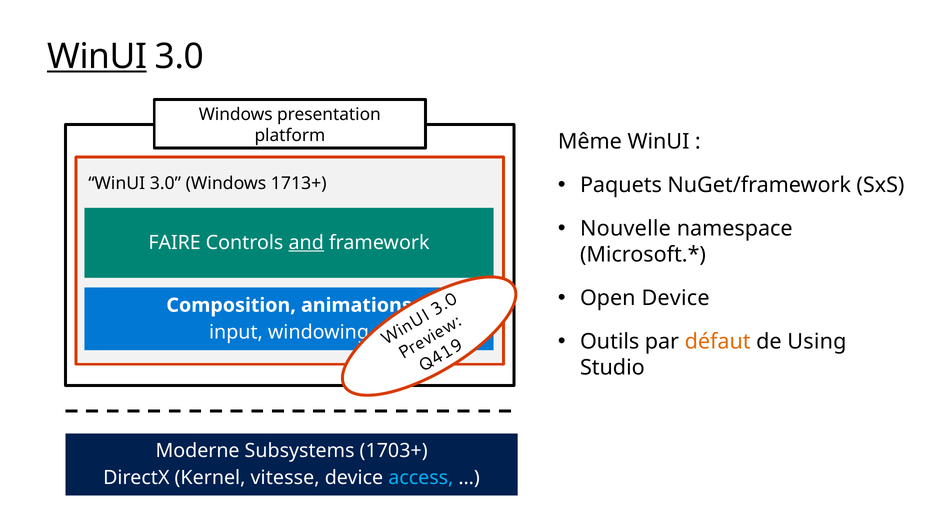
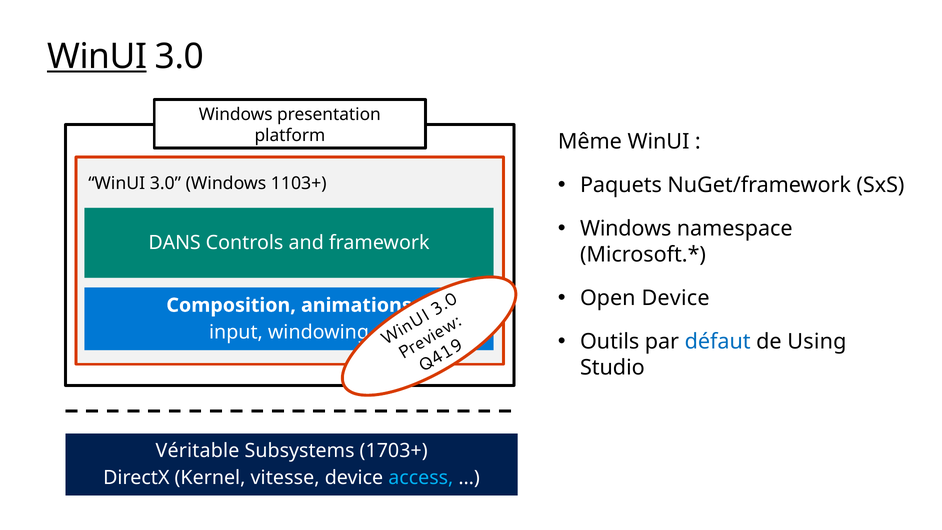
1713+: 1713+ -> 1103+ (299, 183)
Nouvelle: Nouvelle -> Windows (626, 229)
FAIRE: FAIRE -> DANS (175, 243)
and underline: present -> none (306, 243)
défaut colour: orange -> blue (718, 342)
Moderne: Moderne -> Véritable (197, 451)
